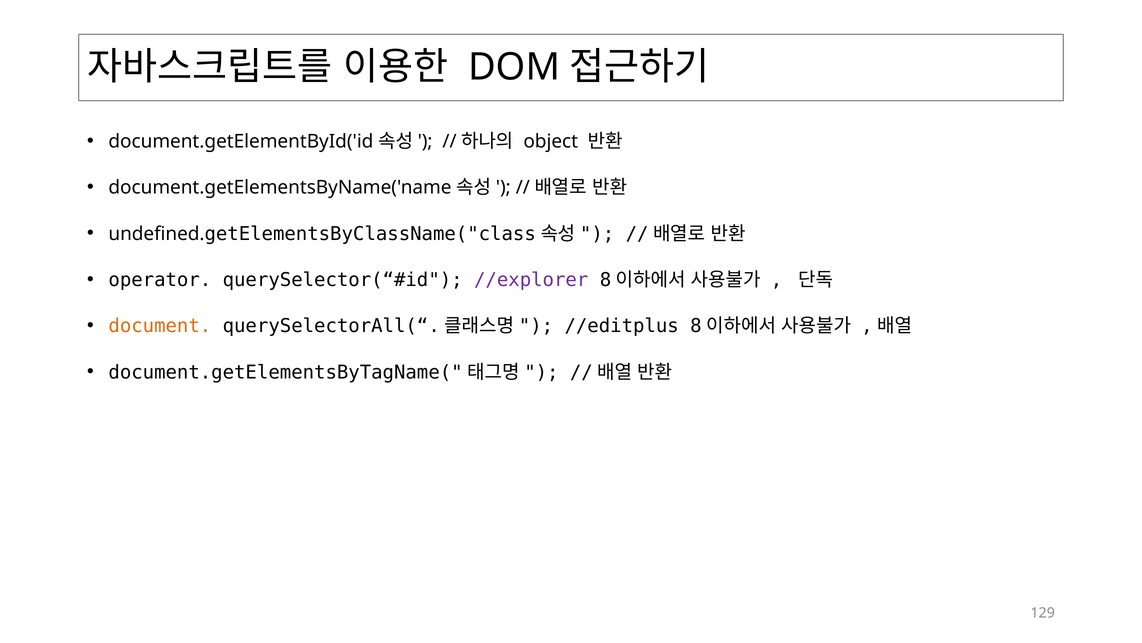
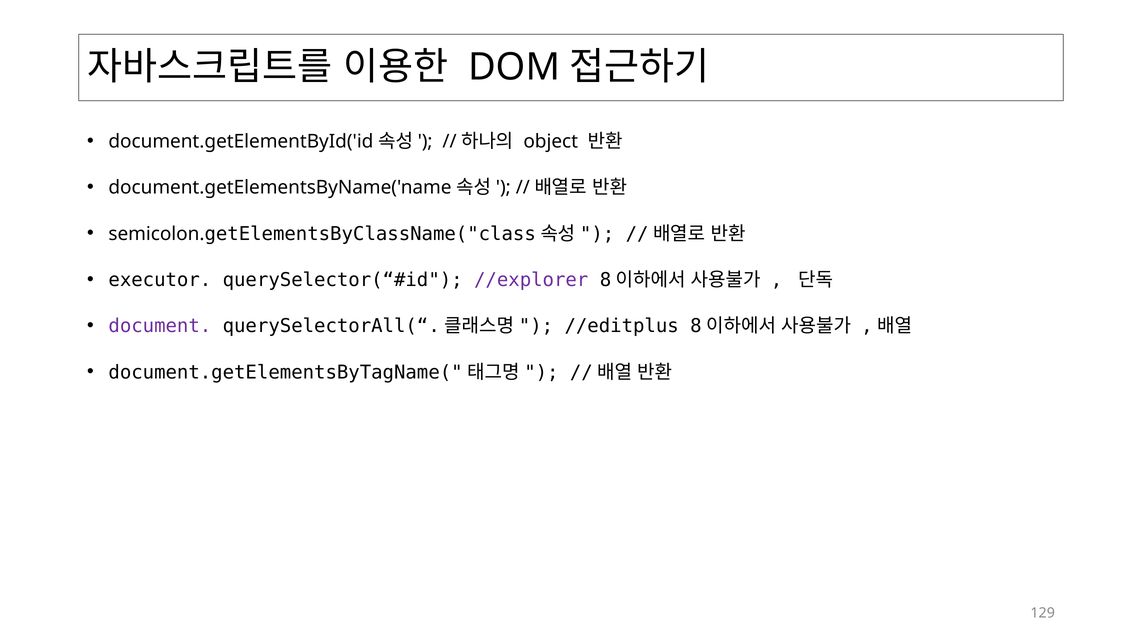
undefined: undefined -> semicolon (156, 234)
operator: operator -> executor (160, 280)
document colour: orange -> purple (160, 326)
